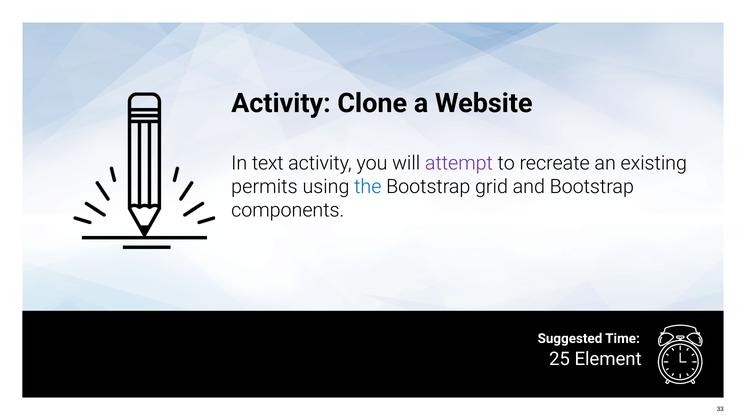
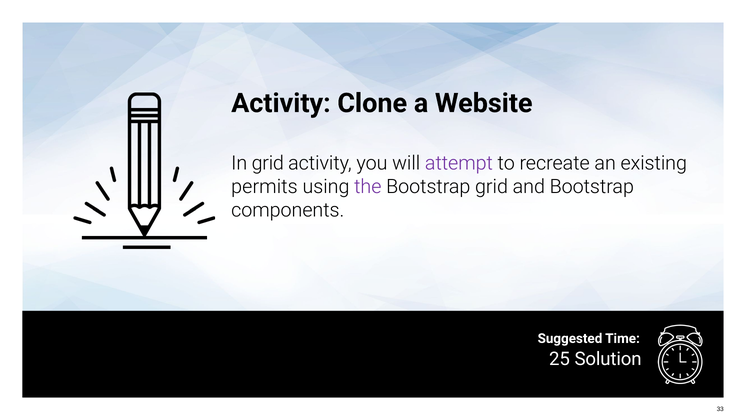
In text: text -> grid (268, 163)
the colour: blue -> purple (368, 186)
Element: Element -> Solution (608, 359)
